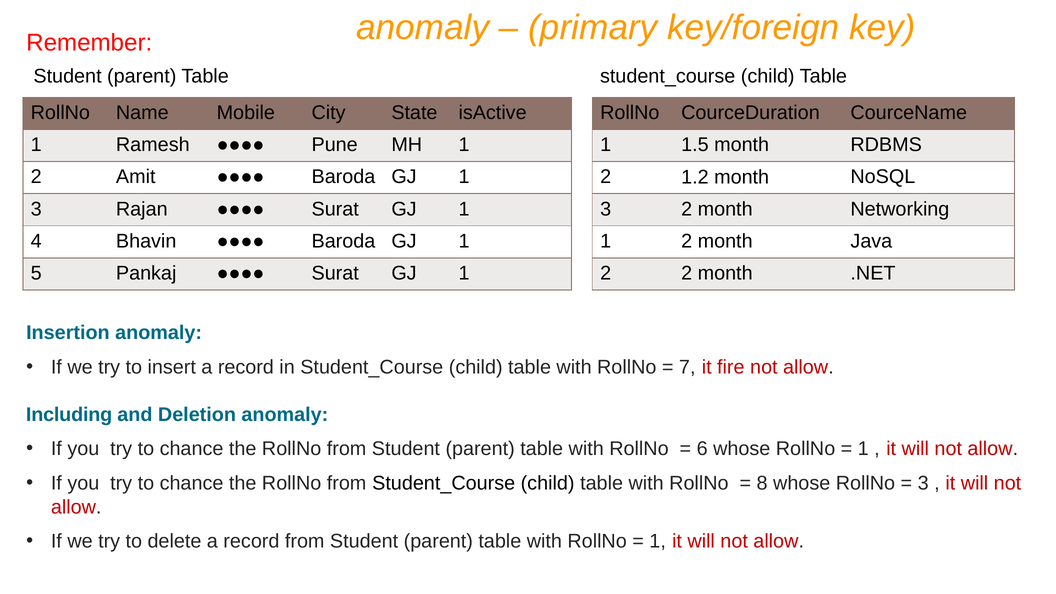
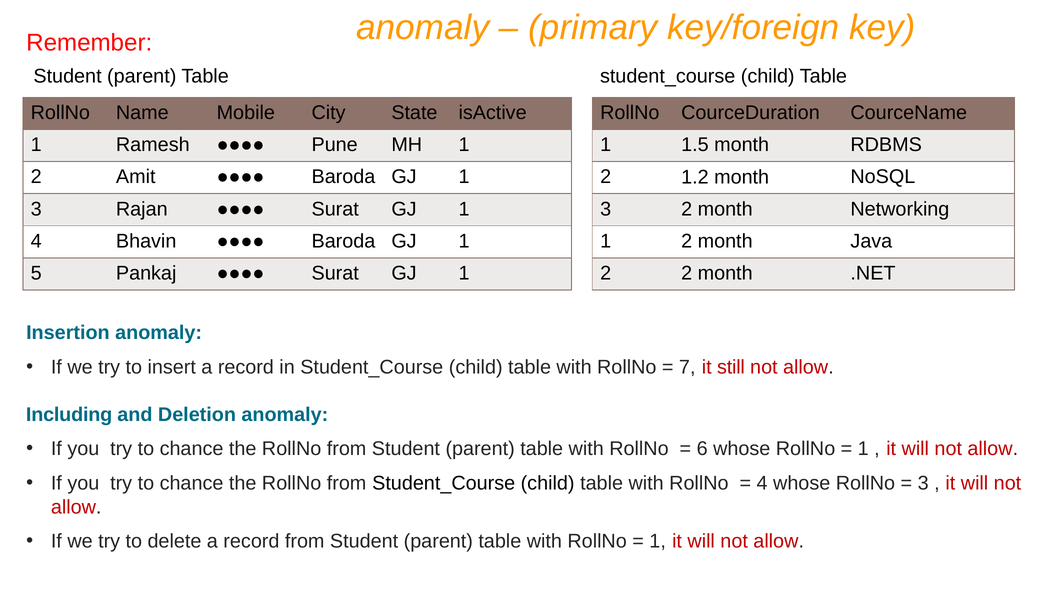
fire: fire -> still (731, 367)
8: 8 -> 4 (762, 483)
